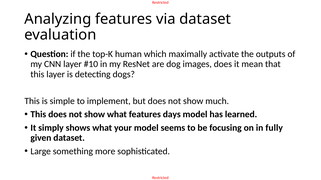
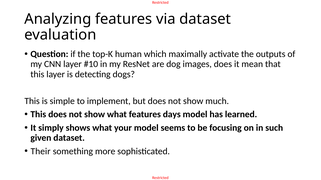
fully: fully -> such (274, 128)
Large: Large -> Their (41, 152)
